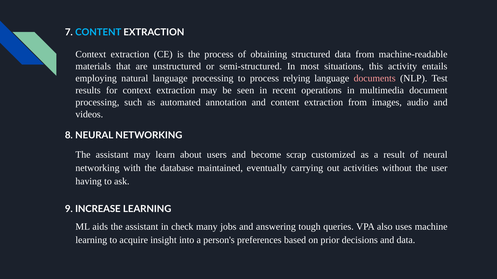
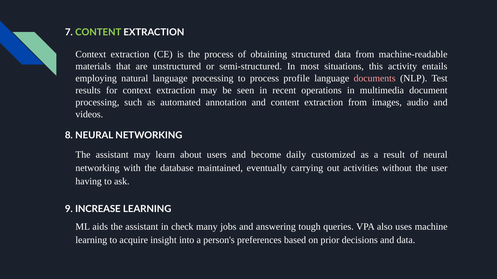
CONTENT colour: light blue -> light green (98, 32)
relying: relying -> profile (297, 79)
scrap: scrap -> daily (296, 155)
